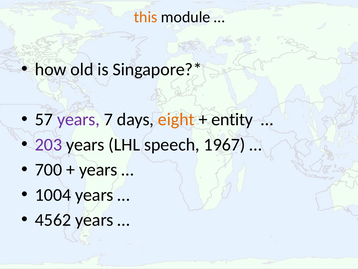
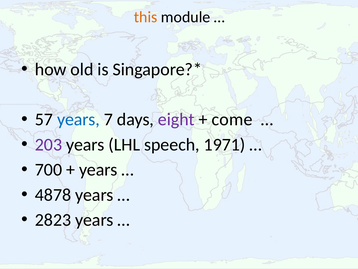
years colour: purple -> blue (78, 119)
eight colour: orange -> purple (176, 119)
entity: entity -> come (232, 119)
1967: 1967 -> 1971 (225, 144)
1004: 1004 -> 4878 (53, 195)
4562: 4562 -> 2823 (53, 220)
